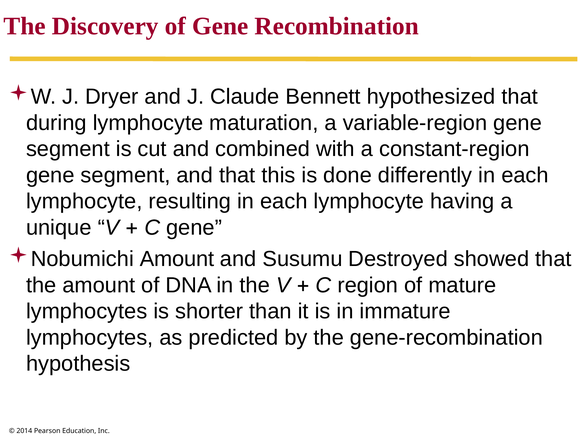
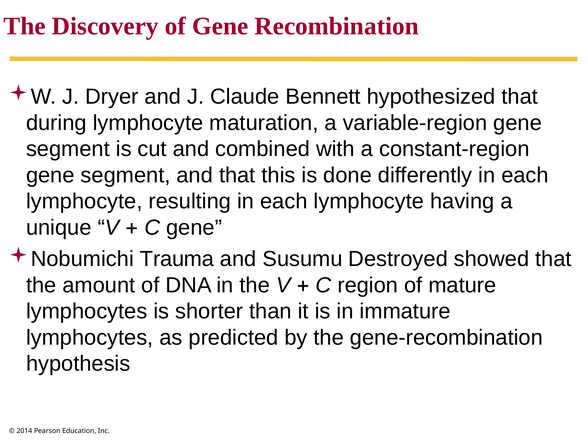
Nobumichi Amount: Amount -> Trauma (177, 259)
